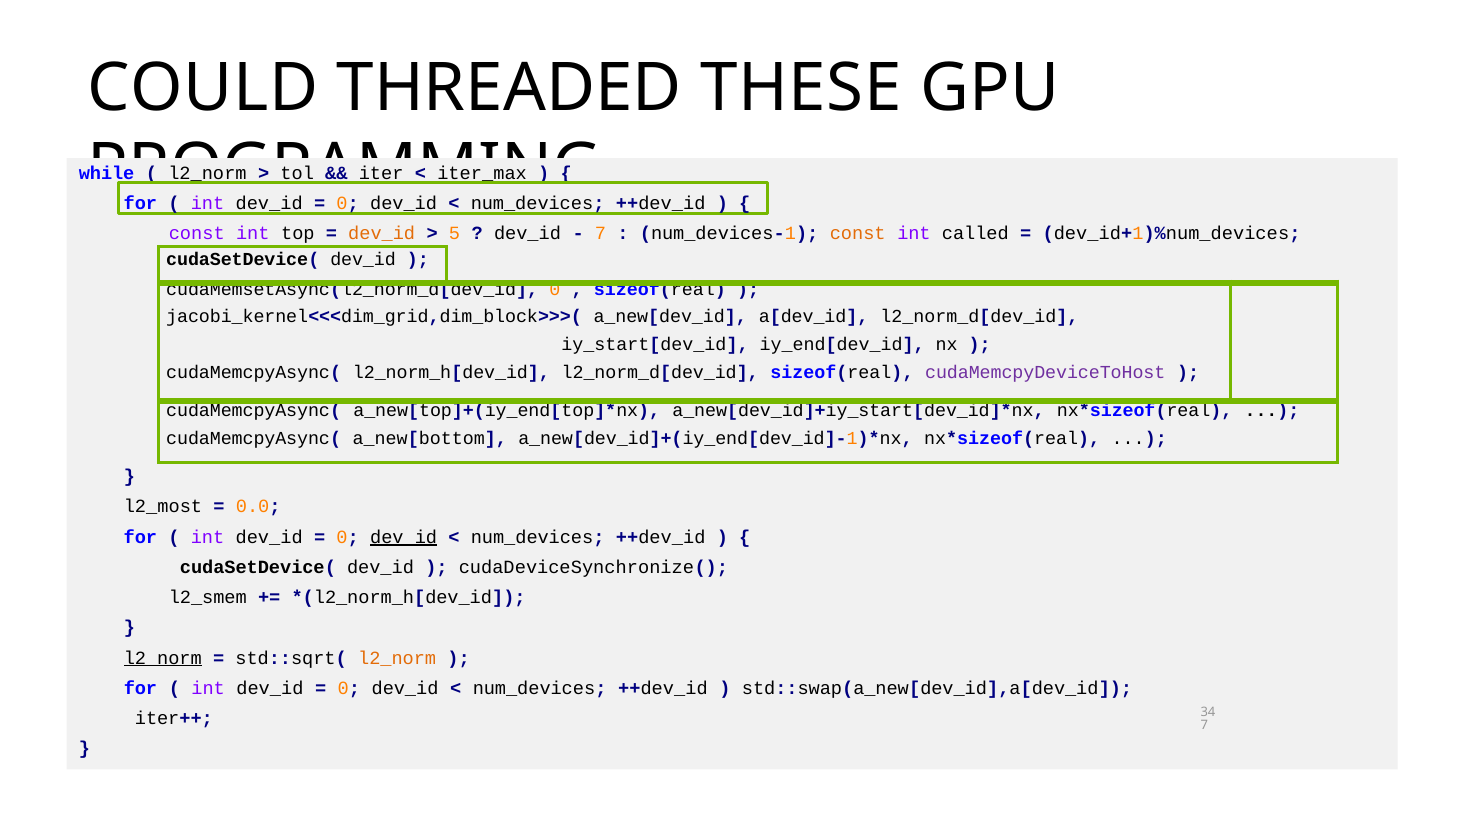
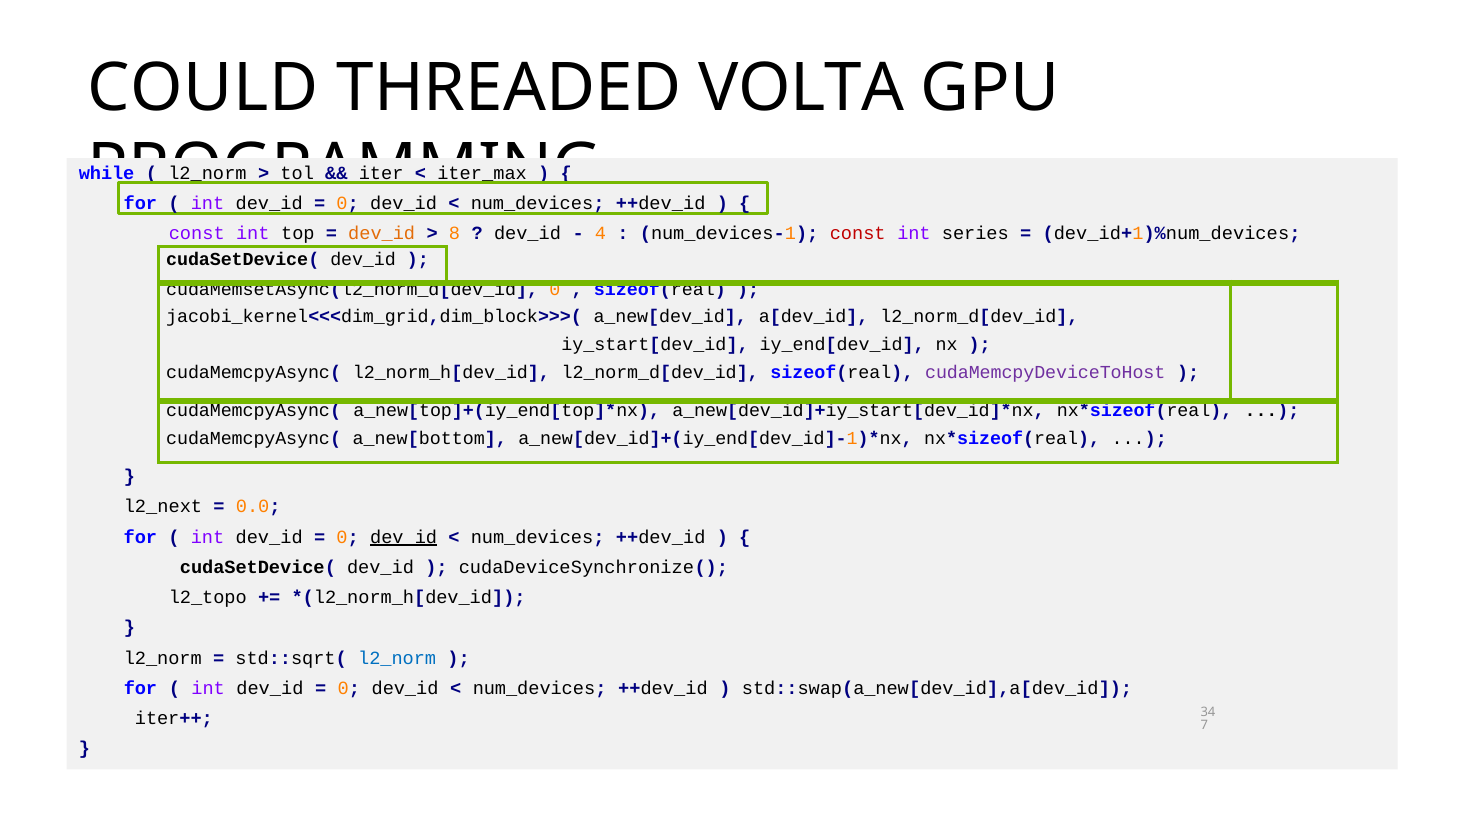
THESE: THESE -> VOLTA (802, 88)
5: 5 -> 8 (454, 234)
7: 7 -> 4 (600, 234)
const colour: orange -> red (858, 234)
called: called -> series (975, 234)
l2_most: l2_most -> l2_next (163, 507)
l2_smem: l2_smem -> l2_topo (208, 598)
l2_norm underline: present -> none (163, 658)
l2_norm colour: orange -> blue (397, 658)
